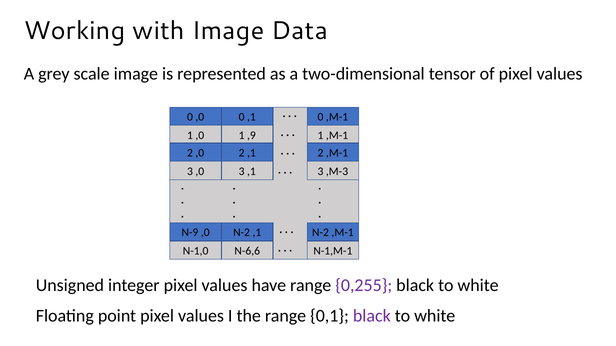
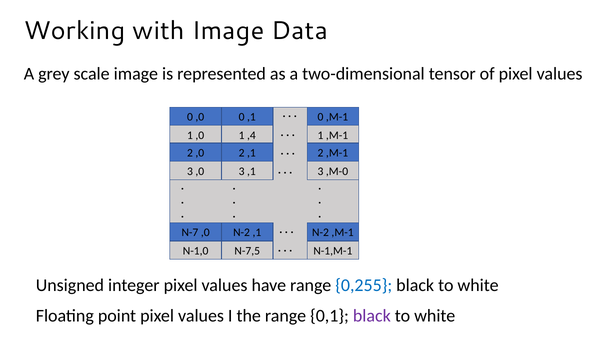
,9: ,9 -> ,4 (251, 136)
,M-3: ,M-3 -> ,M-0 (337, 172)
N-9: N-9 -> N-7 (190, 233)
N-6,6: N-6,6 -> N-7,5 (247, 251)
0,255 colour: purple -> blue (364, 286)
